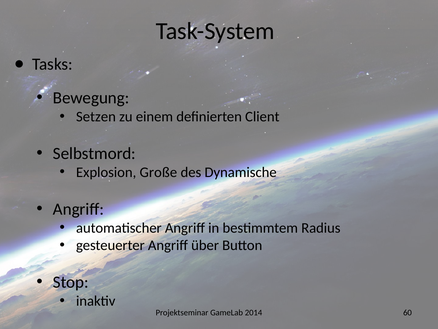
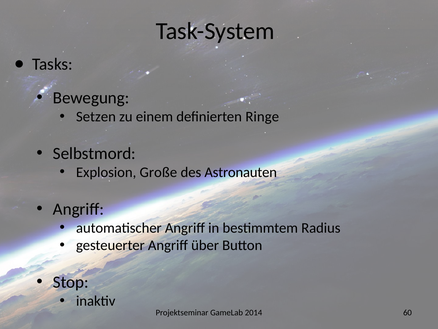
Client: Client -> Ringe (262, 117)
Dynamische: Dynamische -> Astronauten (241, 172)
